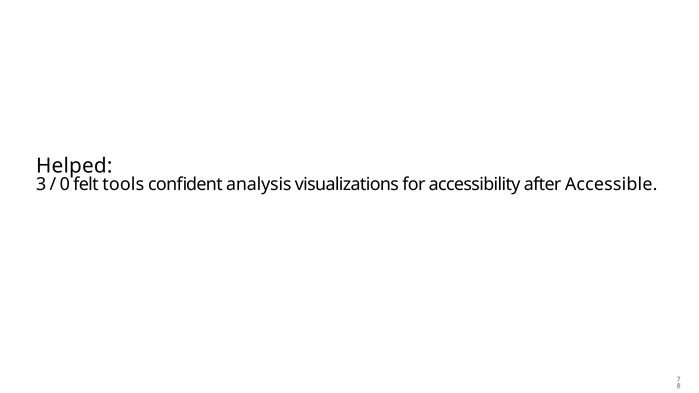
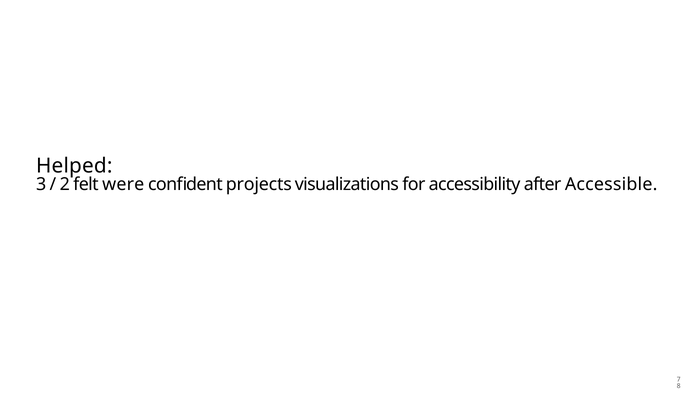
0: 0 -> 2 (65, 185)
tools: tools -> were (123, 185)
analysis: analysis -> projects (259, 185)
